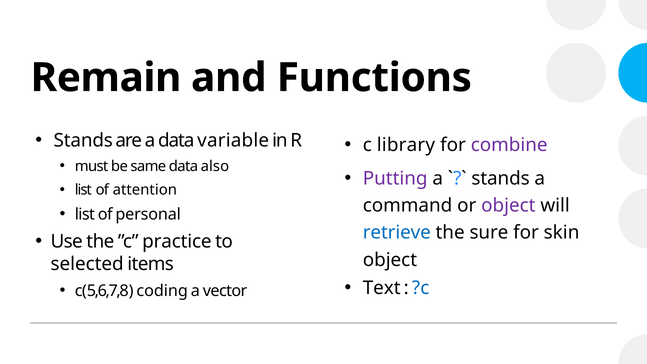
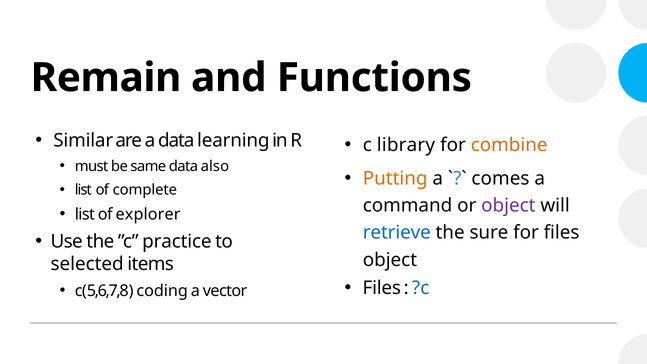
Stands: Stands -> Similar (83, 141)
variable: variable -> learning (233, 141)
combine colour: purple -> orange (509, 145)
Putting colour: purple -> orange (395, 178)
stands: stands -> comes (501, 178)
attention: attention -> complete (145, 190)
personal: personal -> explorer (148, 214)
for skin: skin -> files (562, 233)
Text: Text -> Files (382, 288)
